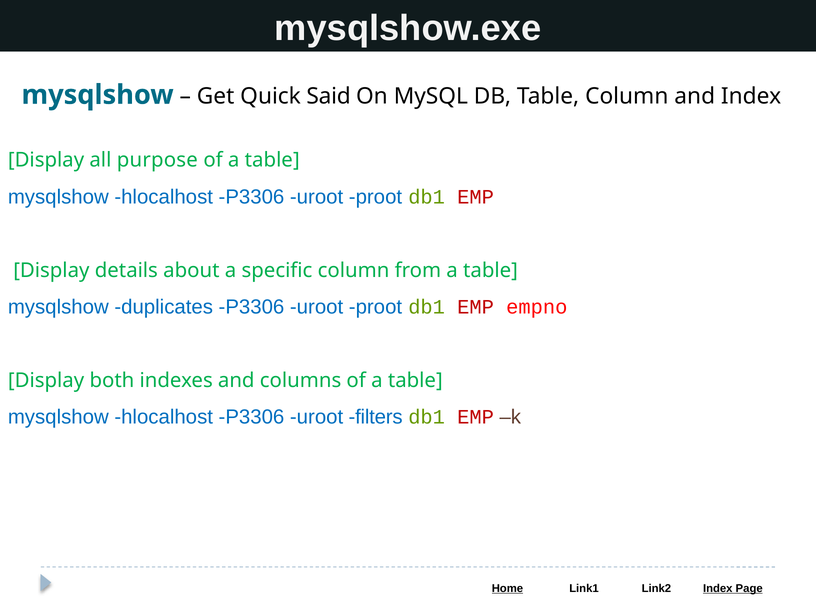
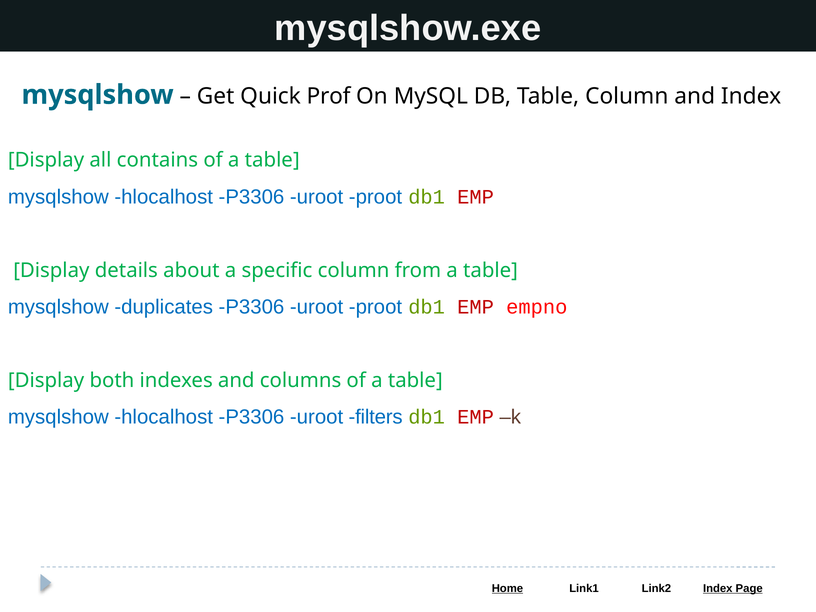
Said: Said -> Prof (329, 96)
purpose: purpose -> contains (157, 160)
